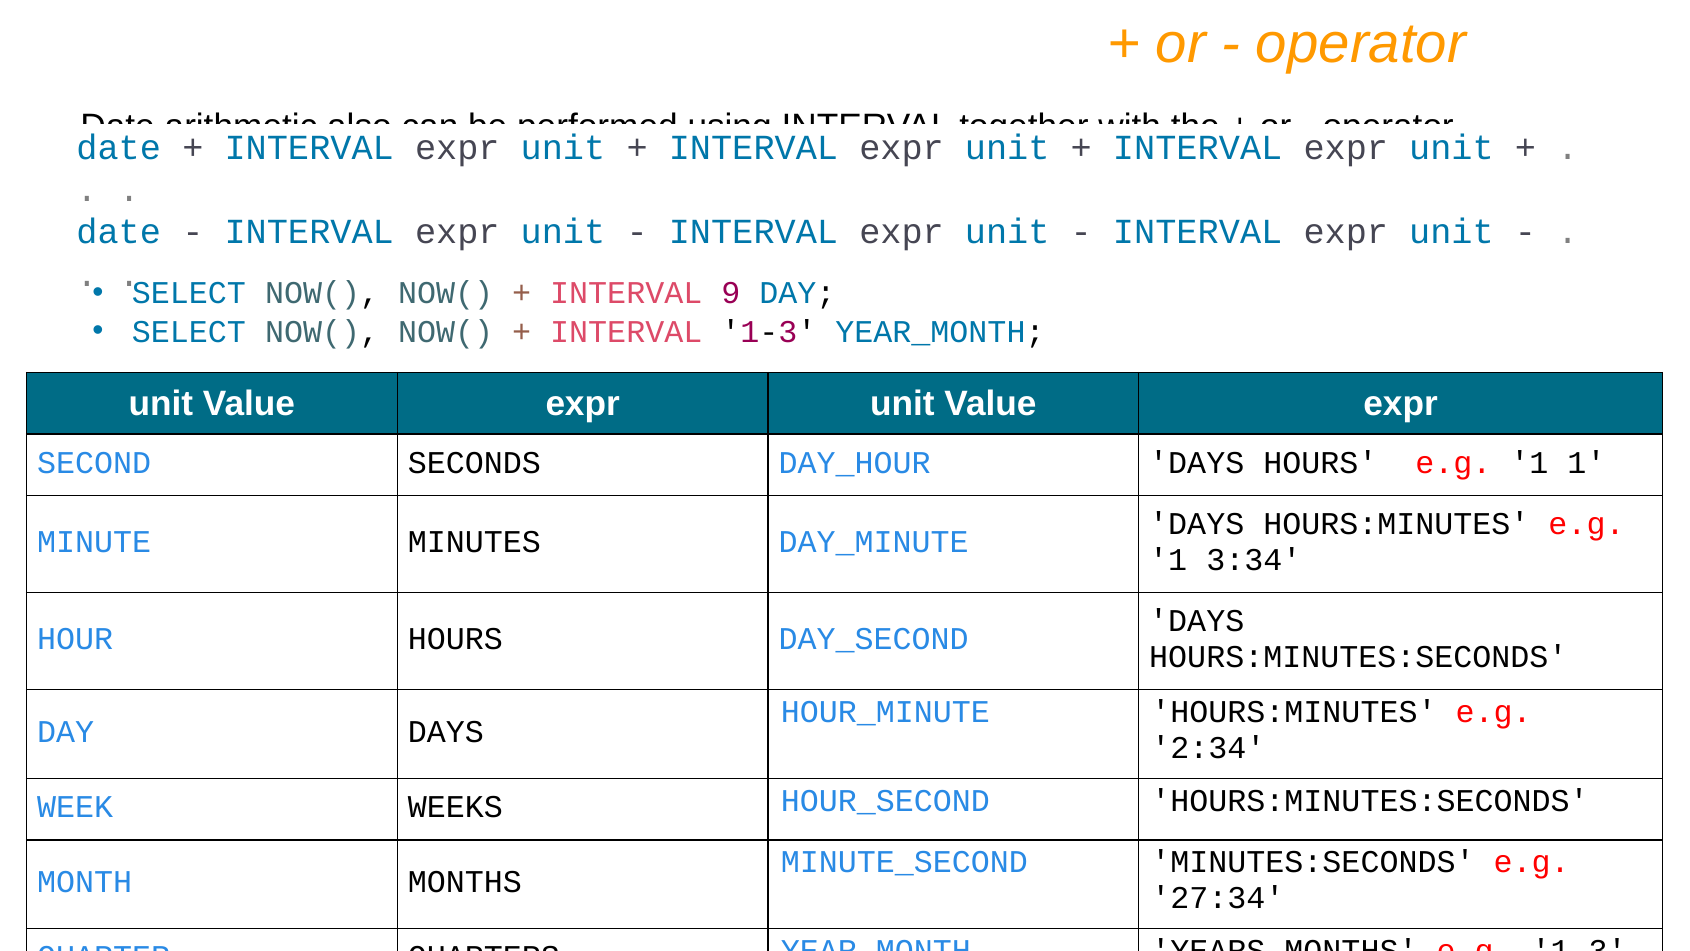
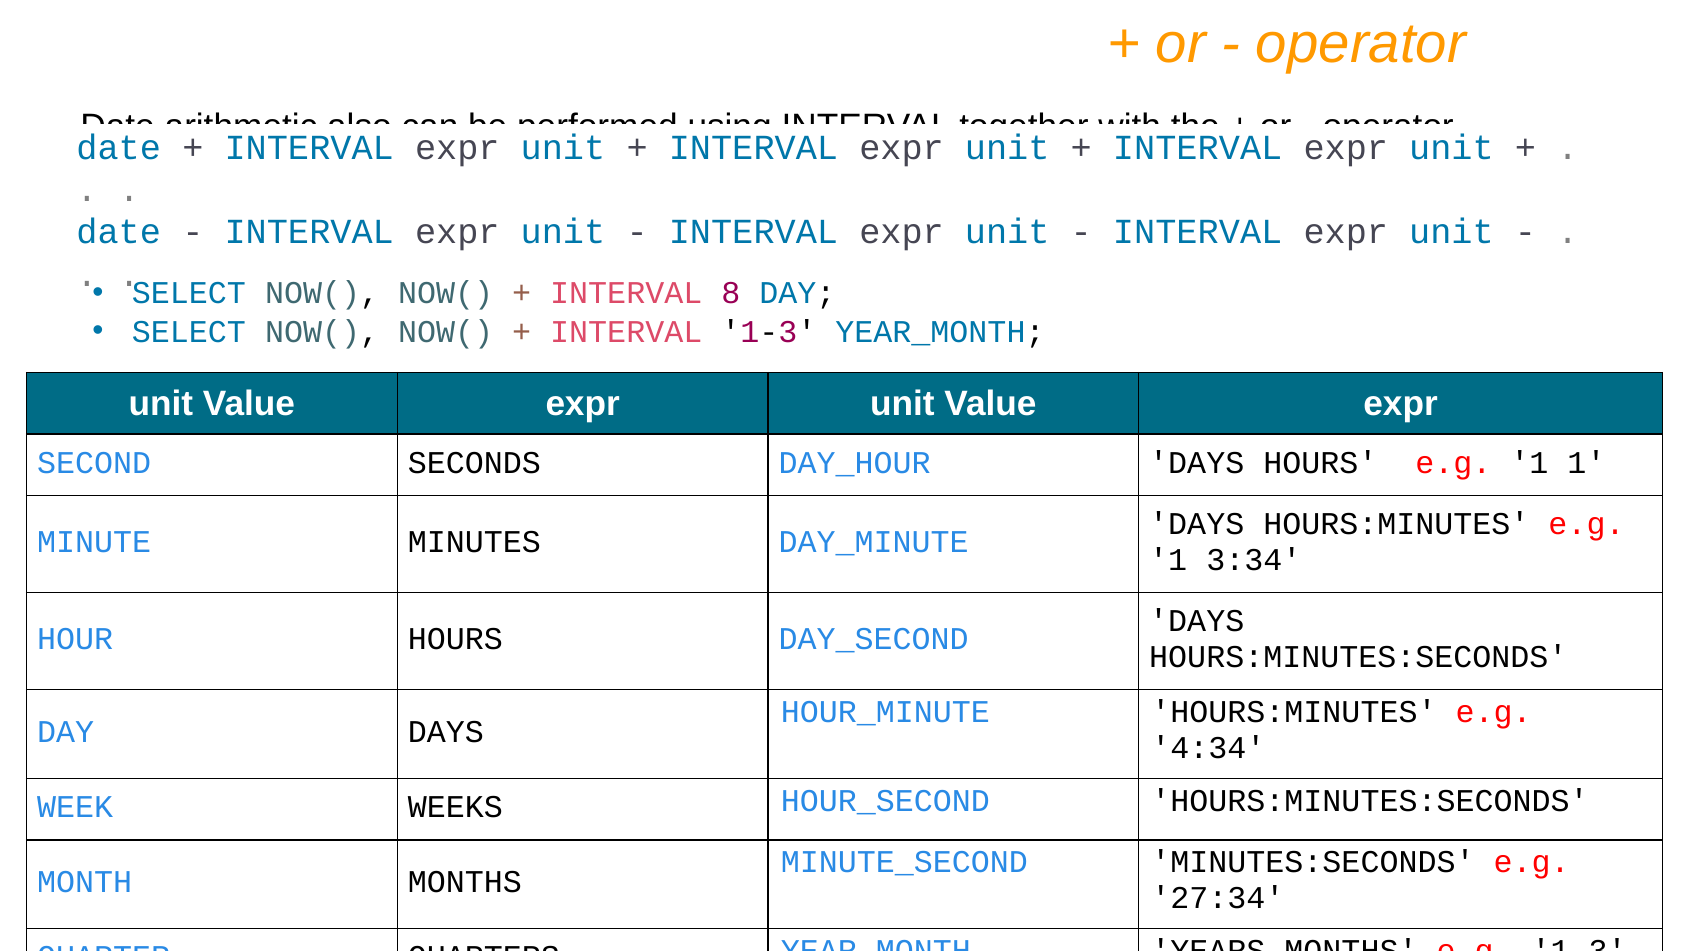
9: 9 -> 8 (731, 293)
2:34: 2:34 -> 4:34 (1208, 748)
